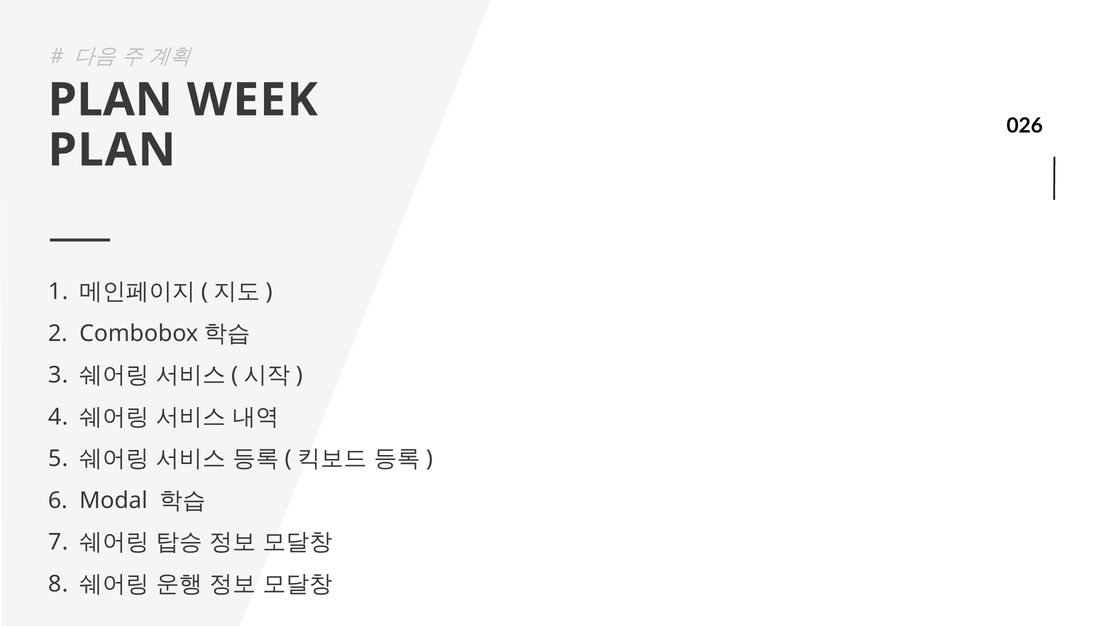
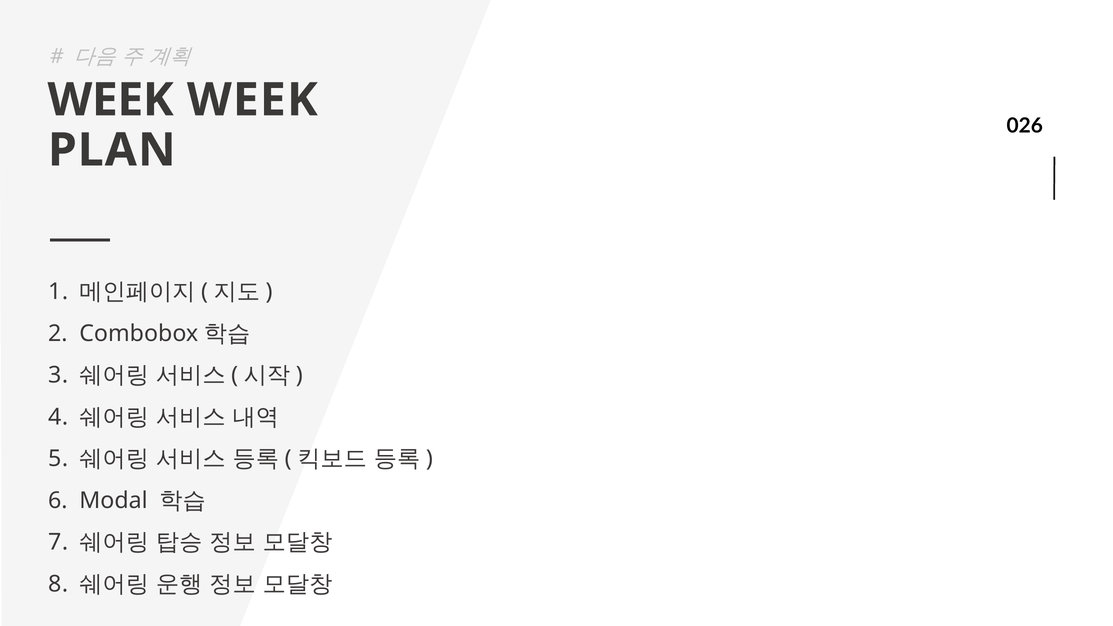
PLAN: PLAN -> WEEK (111, 100)
